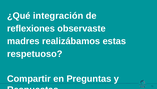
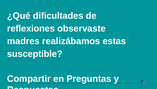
integración: integración -> dificultades (58, 16)
respetuoso: respetuoso -> susceptible (35, 54)
